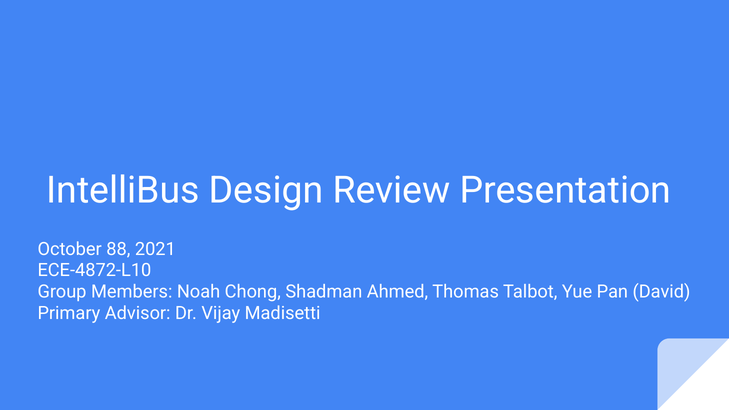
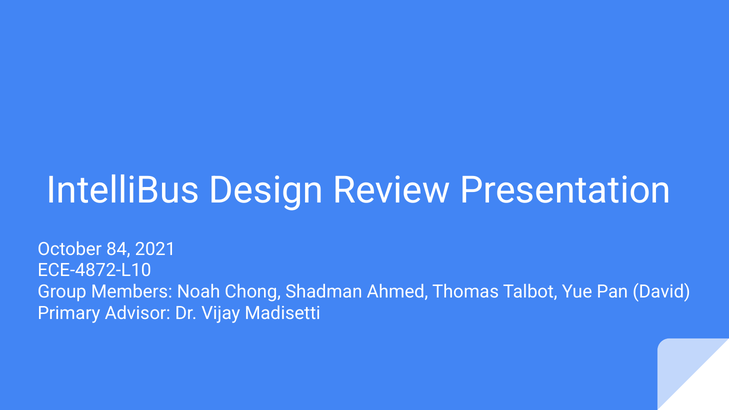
88: 88 -> 84 (118, 249)
